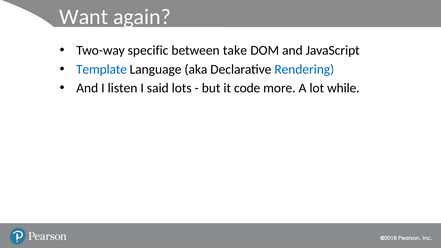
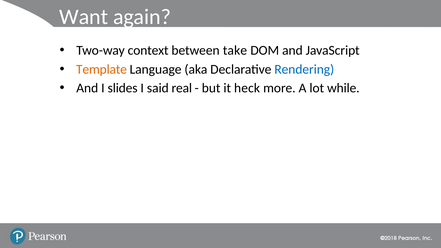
specific: specific -> context (148, 51)
Template colour: blue -> orange (101, 69)
listen: listen -> slides (123, 88)
lots: lots -> real (182, 88)
code: code -> heck (247, 88)
